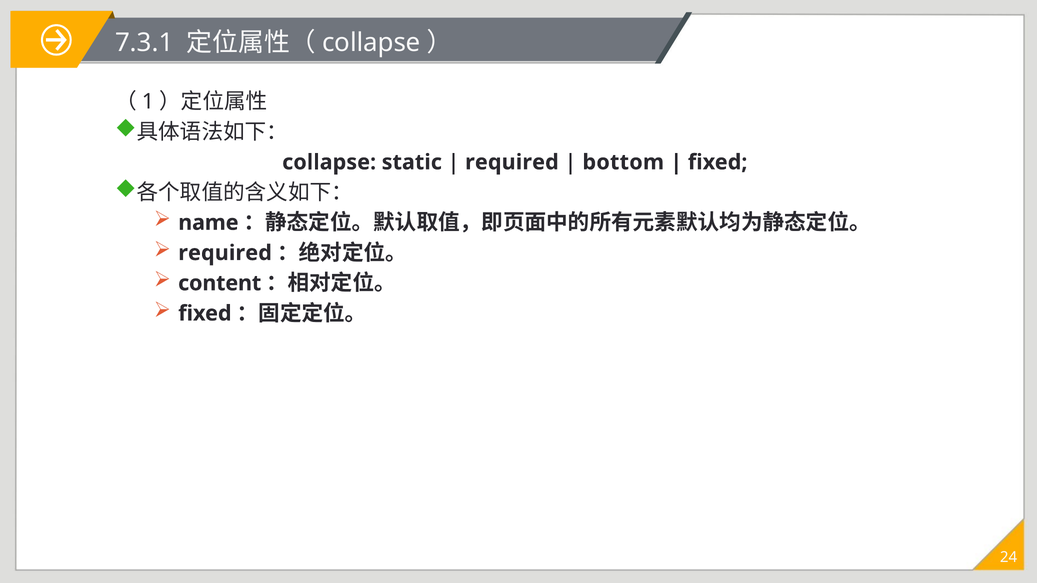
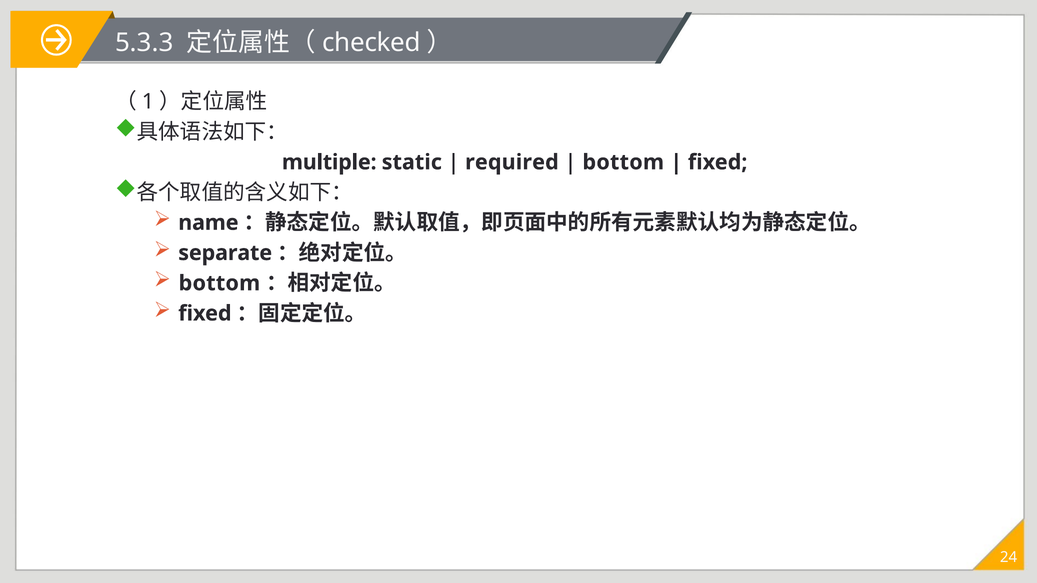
7.3.1: 7.3.1 -> 5.3.3 (144, 43)
collapse: collapse -> checked (371, 43)
collapse: collapse -> multiple (329, 162)
required: required -> separate (225, 253)
content: content -> bottom (219, 283)
